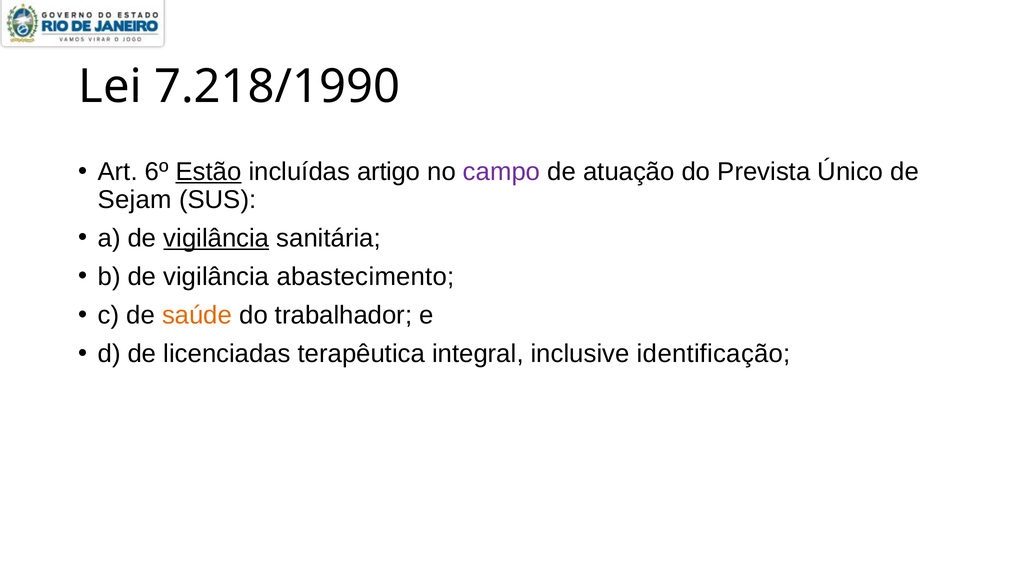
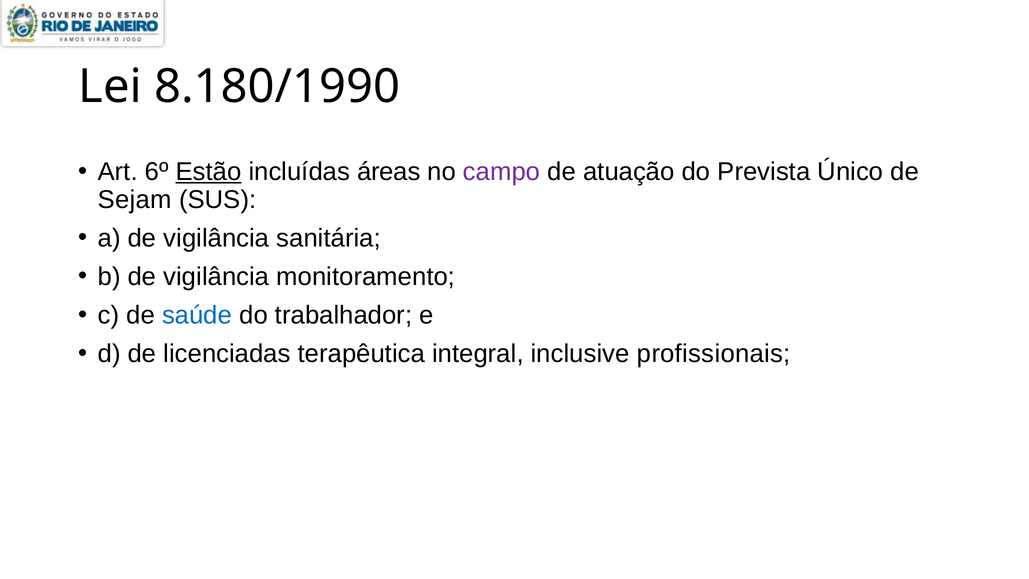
7.218/1990: 7.218/1990 -> 8.180/1990 (277, 86)
artigo: artigo -> áreas (389, 172)
vigilância underline: present -> none (216, 238)
abastecimento: abastecimento -> monitoramento (366, 276)
saúde colour: orange -> blue (197, 315)
identificação: identificação -> profissionais (714, 353)
